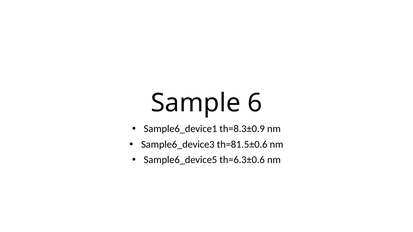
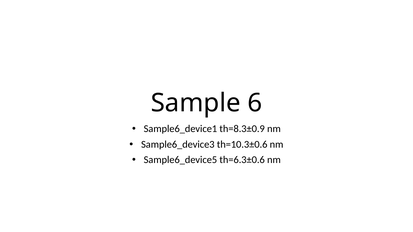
th=81.5±0.6: th=81.5±0.6 -> th=10.3±0.6 (242, 145)
